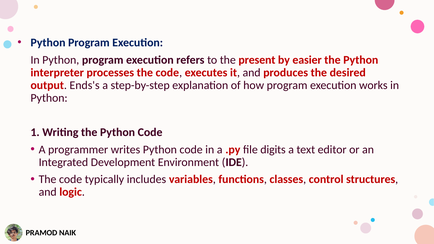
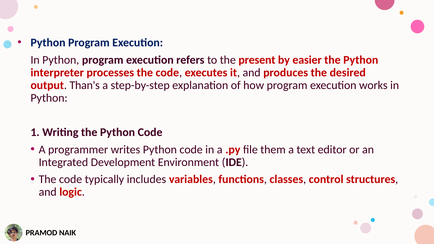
Ends's: Ends's -> Than's (85, 85)
digits: digits -> them (273, 150)
